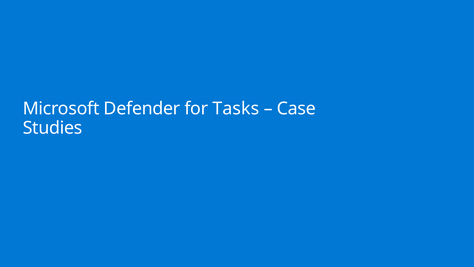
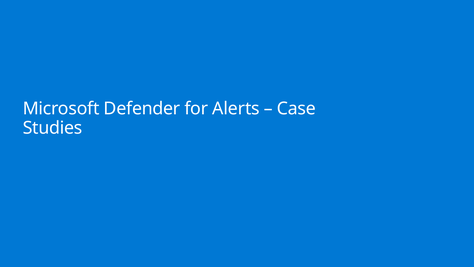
Tasks: Tasks -> Alerts (236, 108)
